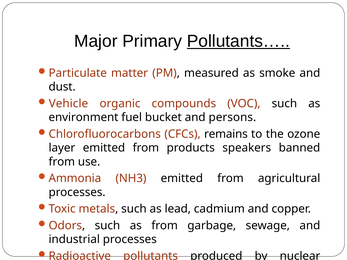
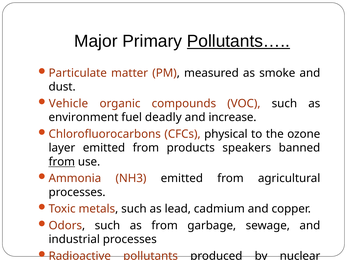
bucket: bucket -> deadly (163, 118)
persons: persons -> increase (232, 118)
remains: remains -> physical (226, 134)
from underline: none -> present (62, 162)
